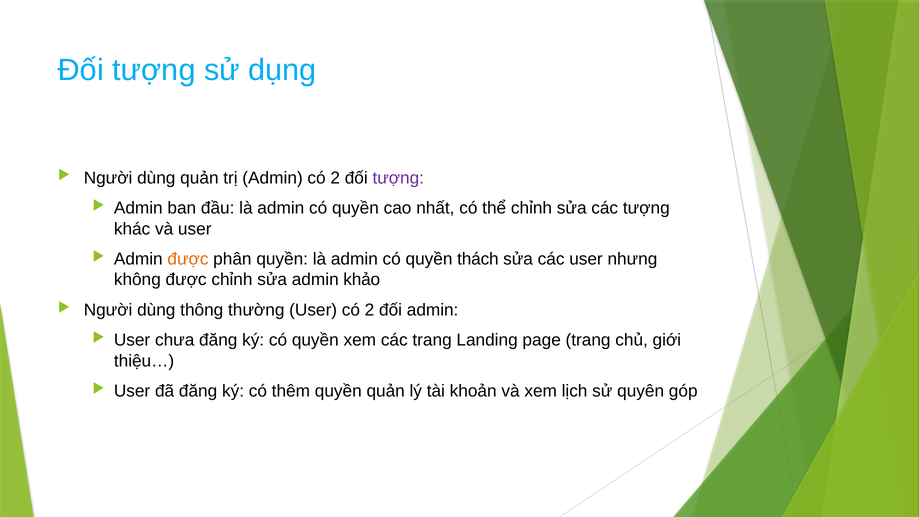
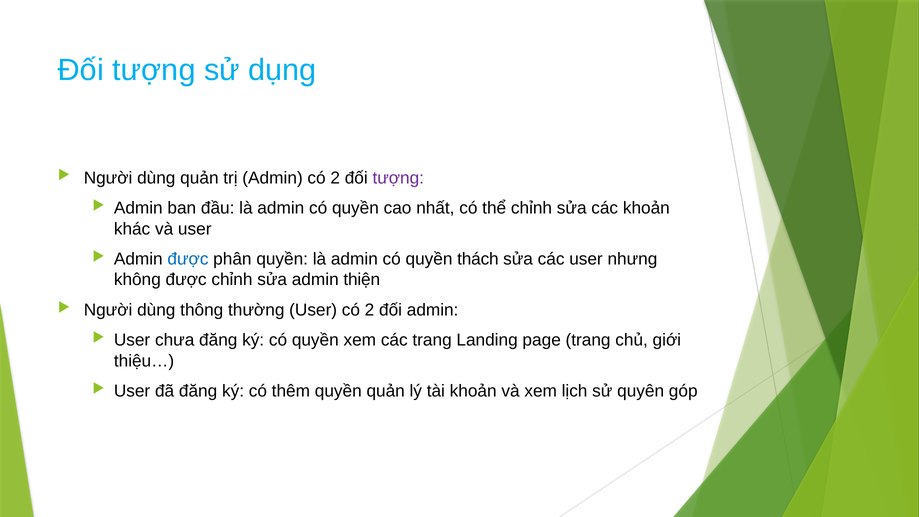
các tượng: tượng -> khoản (646, 208)
được colour: orange -> blue (188, 259)
khảo: khảo -> thiện (362, 280)
